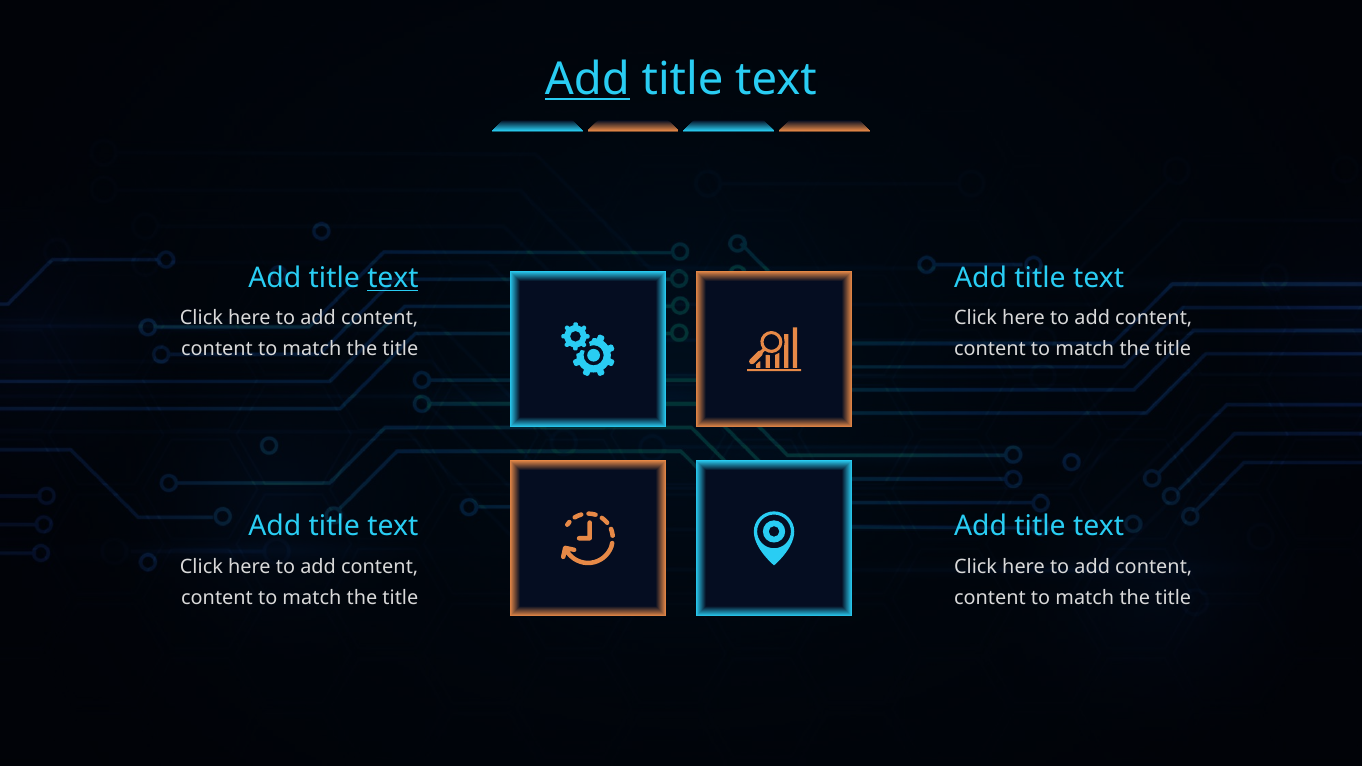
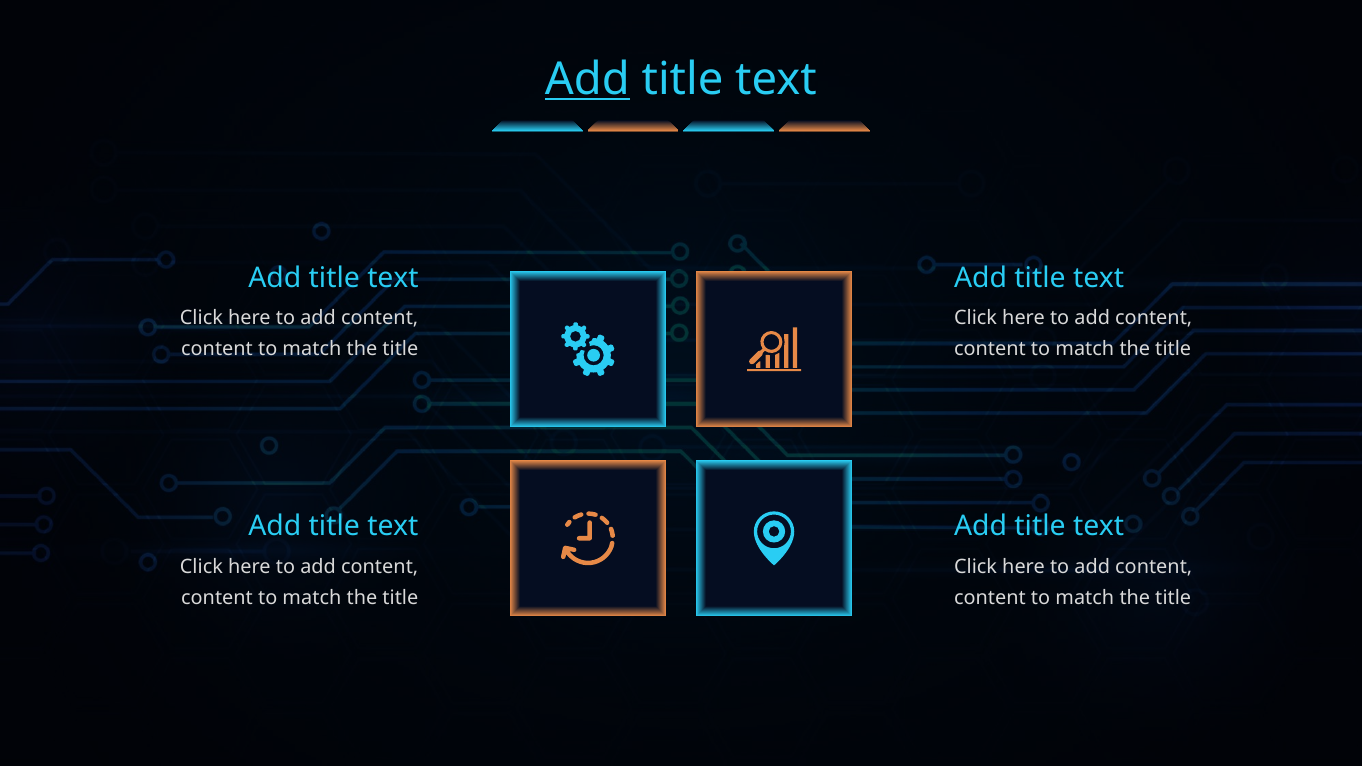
text underline: present -> none (393, 278)
